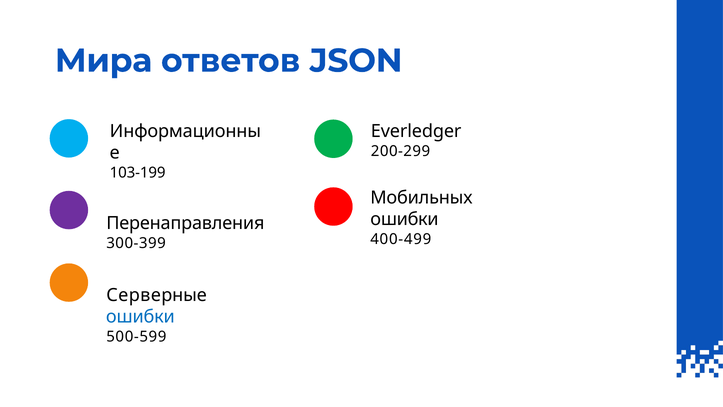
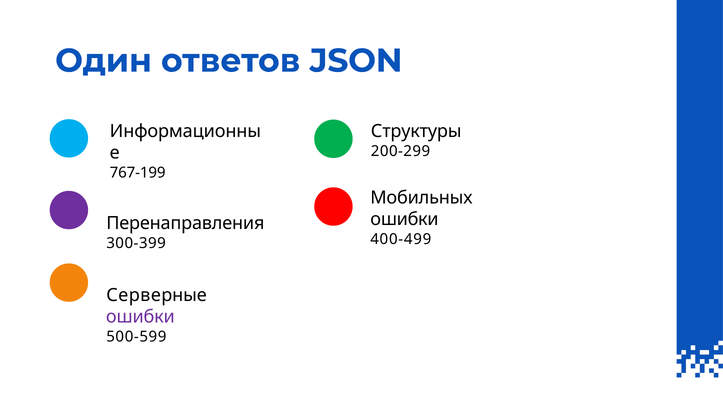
Мира: Мира -> Один (104, 61)
Everledger: Everledger -> Структуры (416, 131)
103-199: 103-199 -> 767-199 (138, 173)
ошибки colour: blue -> purple (140, 317)
